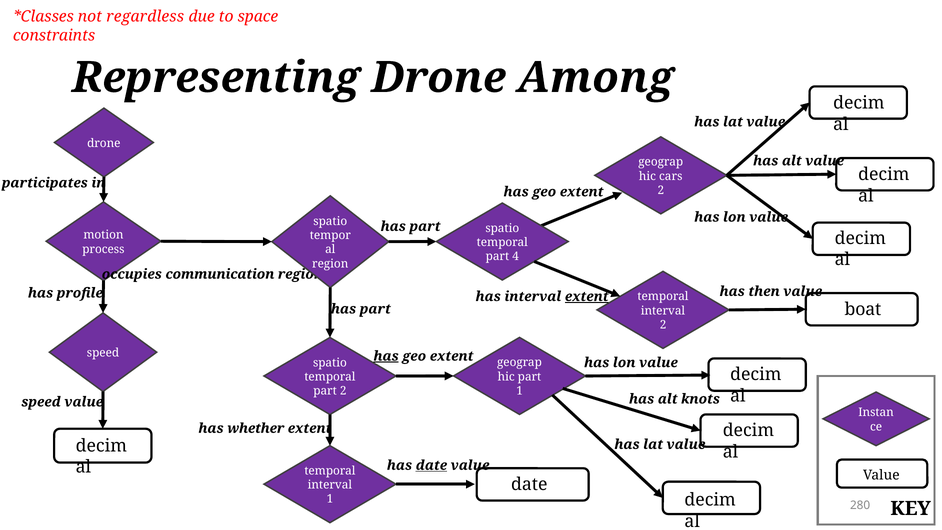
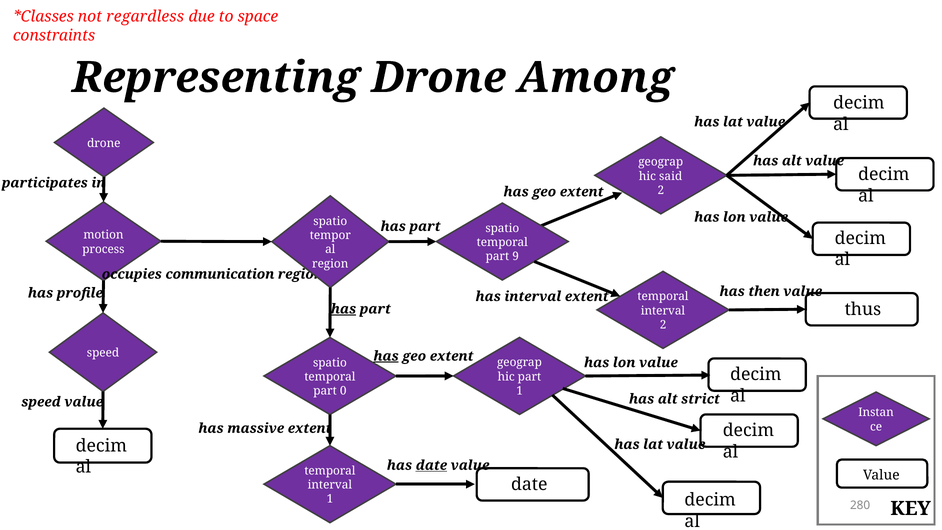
cars: cars -> said (671, 176)
4: 4 -> 9 (516, 256)
extent underline: present -> none (587, 296)
boat: boat -> thus (863, 309)
has underline: none -> present (344, 309)
part 2: 2 -> 0 (343, 391)
knots: knots -> strict (700, 399)
whether: whether -> massive (256, 428)
